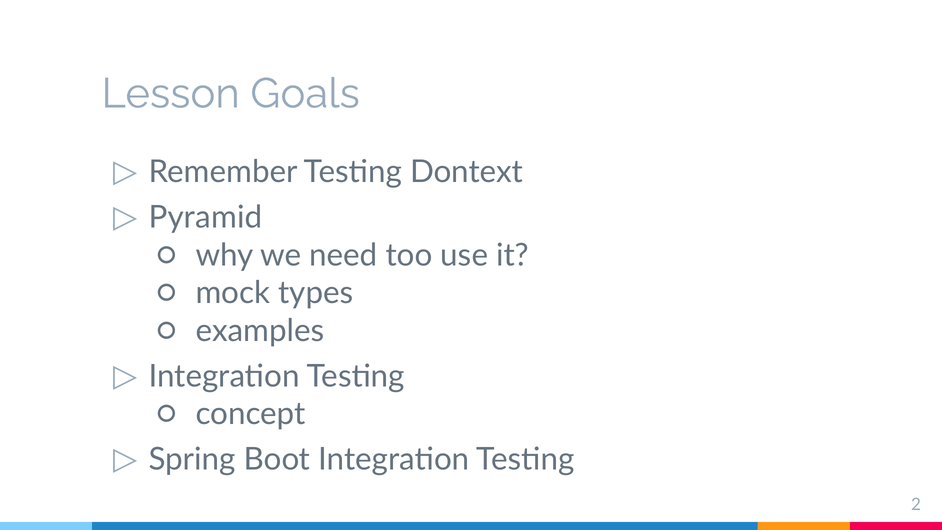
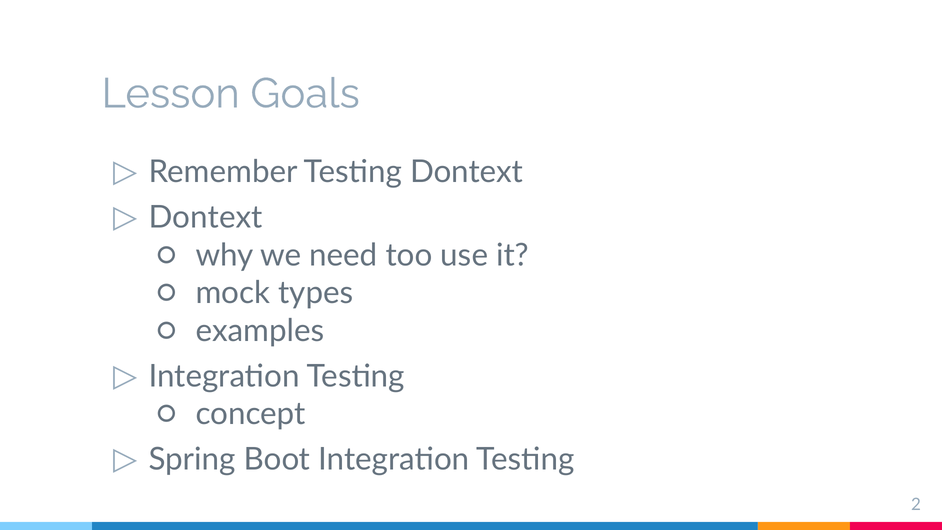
Pyramid: Pyramid -> Dontext (206, 218)
